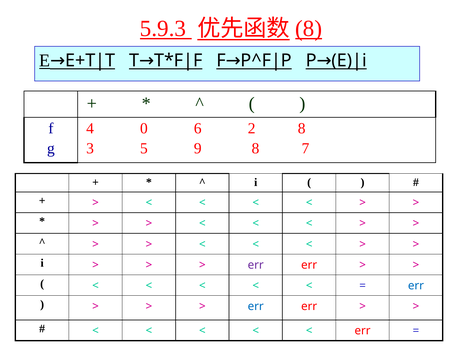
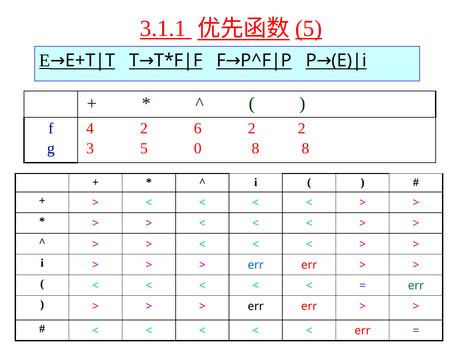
5.9.3: 5.9.3 -> 3.1.1 (163, 29)
8: 8 -> 5 (309, 29)
4 0: 0 -> 2 (144, 128)
2 8: 8 -> 2 (302, 128)
9: 9 -> 0 (198, 148)
8 7: 7 -> 8 (305, 148)
err colour: purple -> blue (256, 265)
err colour: blue -> green (416, 285)
err colour: blue -> black (256, 306)
